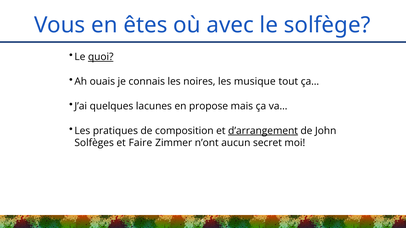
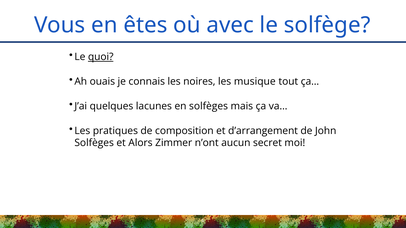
en propose: propose -> solfèges (209, 106)
d’arrangement underline: present -> none (263, 131)
Faire: Faire -> Alors (140, 143)
